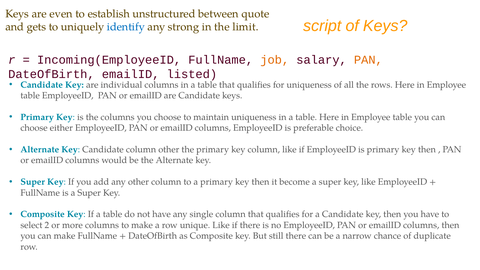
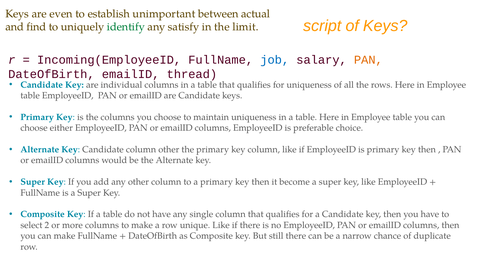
unstructured: unstructured -> unimportant (164, 14)
quote: quote -> actual (256, 14)
gets: gets -> find (36, 27)
identify colour: blue -> green (126, 27)
strong: strong -> satisfy (184, 27)
job colour: orange -> blue (275, 60)
listed: listed -> thread (192, 74)
